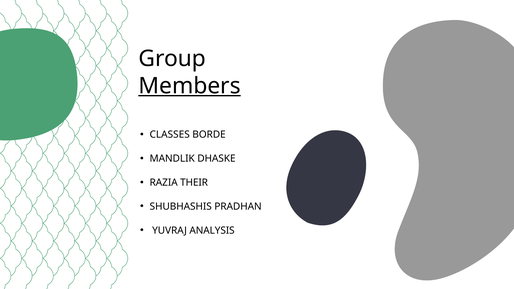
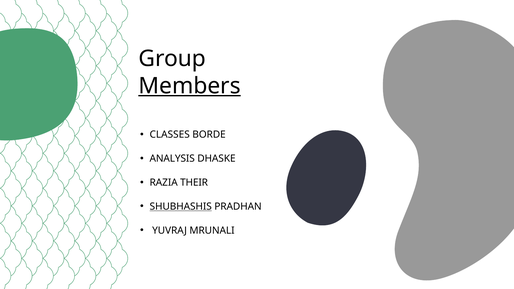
MANDLIK: MANDLIK -> ANALYSIS (172, 159)
SHUBHASHIS underline: none -> present (181, 207)
ANALYSIS: ANALYSIS -> MRUNALI (212, 231)
